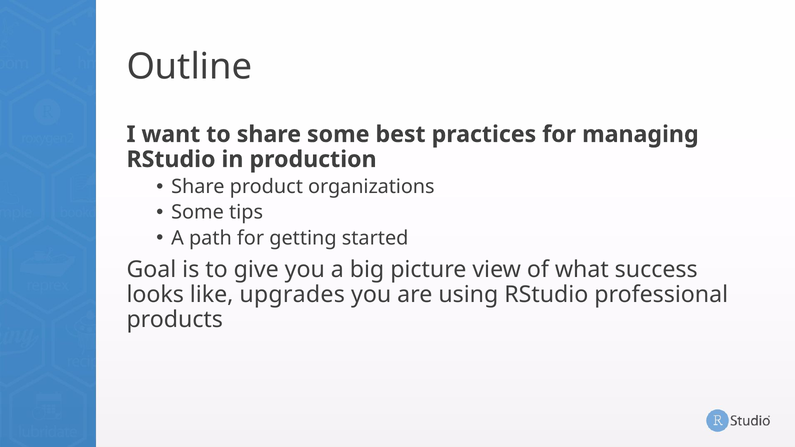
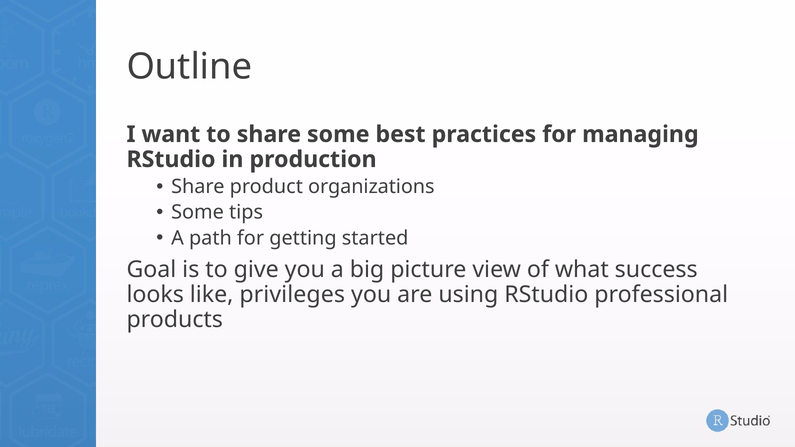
upgrades: upgrades -> privileges (292, 295)
